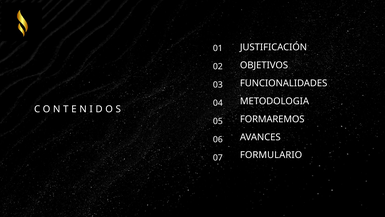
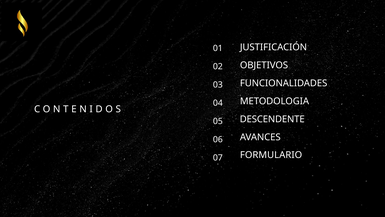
FORMAREMOS: FORMAREMOS -> DESCENDENTE (272, 119)
